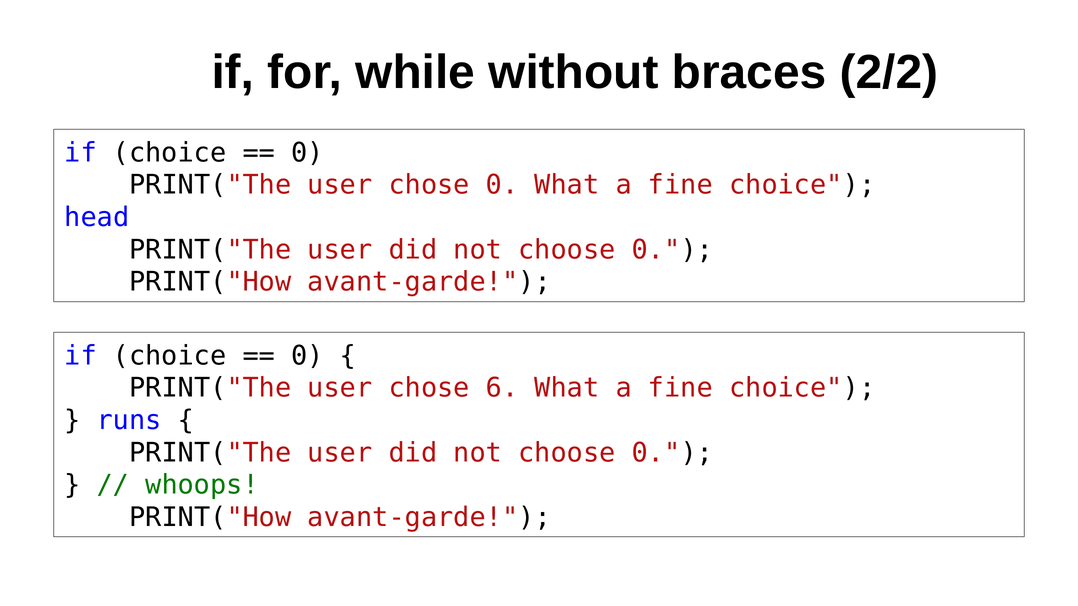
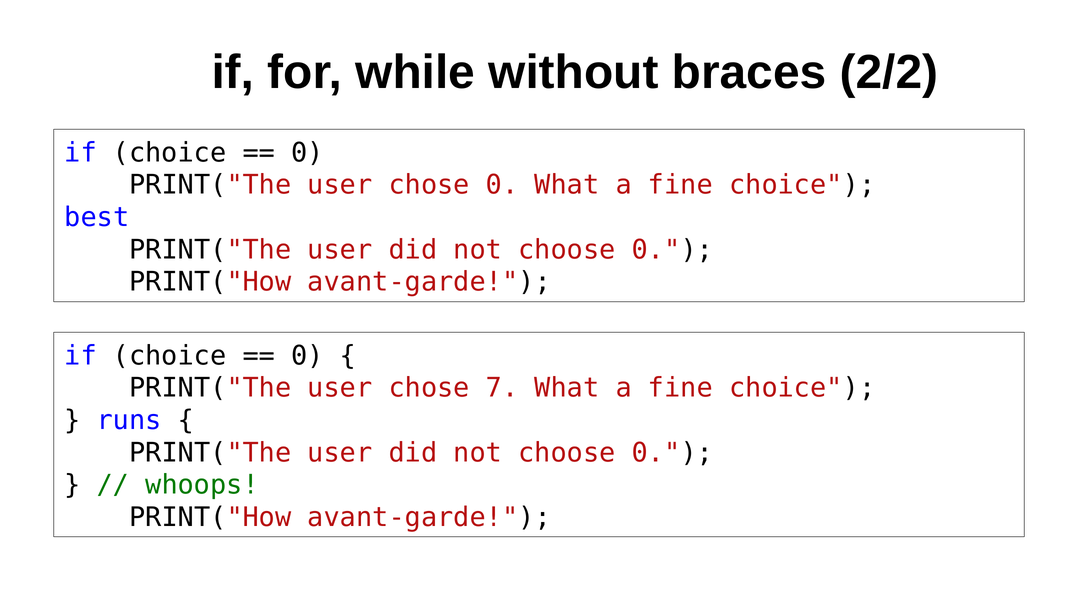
head: head -> best (97, 218)
6: 6 -> 7 (502, 388)
